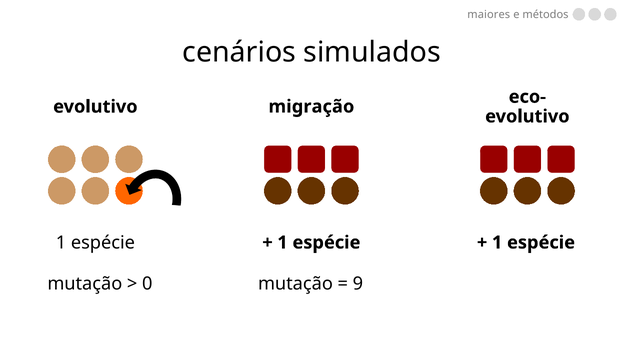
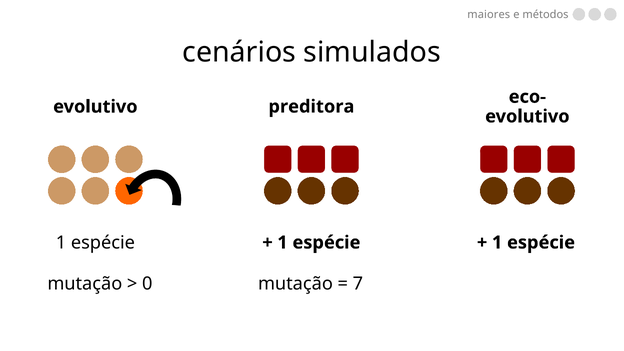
migração: migração -> preditora (311, 107)
9: 9 -> 7 (358, 284)
